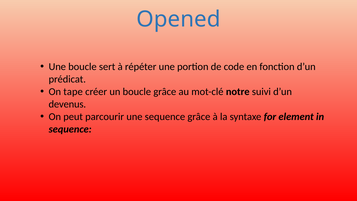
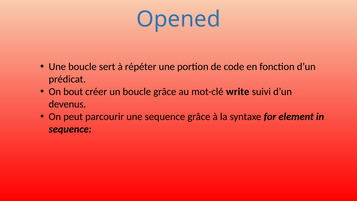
tape: tape -> bout (73, 92)
notre: notre -> write (238, 92)
